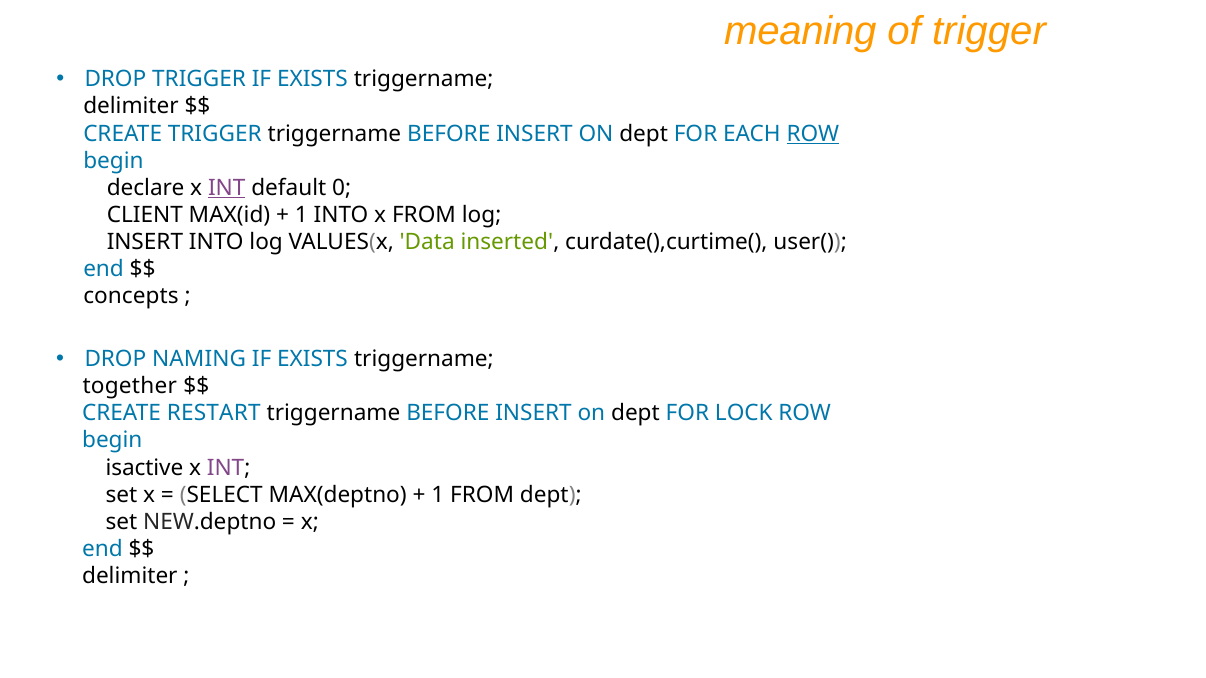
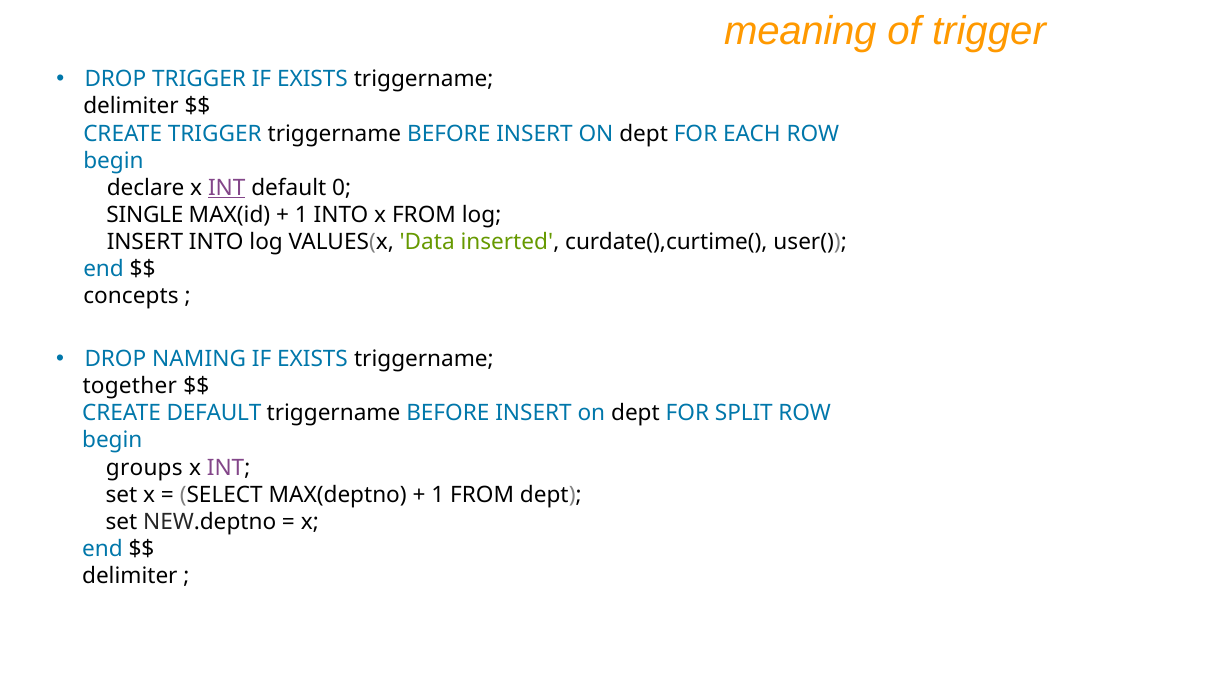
ROW underline: present -> none (813, 134)
CLIENT: CLIENT -> SINGLE (145, 215)
CREATE RESTART: RESTART -> DEFAULT (214, 414)
LOCK: LOCK -> SPLIT (744, 414)
isactive: isactive -> groups (144, 468)
